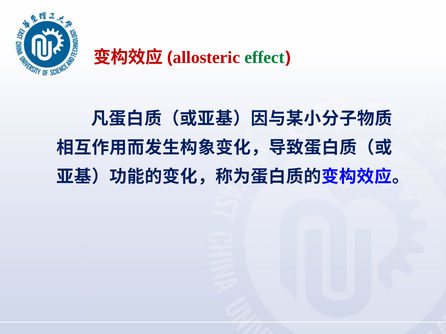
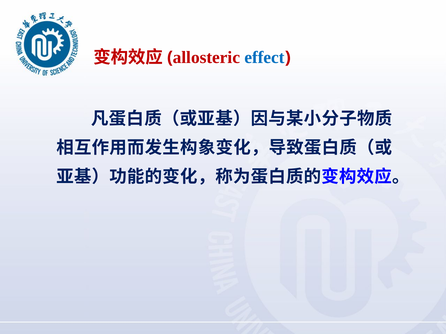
effect colour: green -> blue (265, 57)
